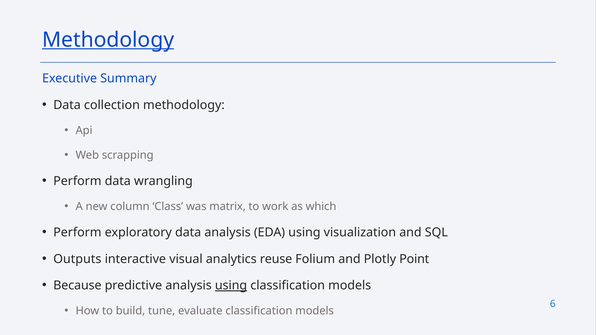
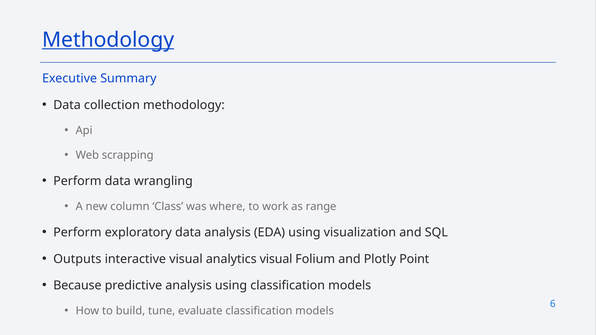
matrix: matrix -> where (227, 207)
which: which -> range (321, 207)
analytics reuse: reuse -> visual (276, 259)
using underline: present -> none (231, 286)
